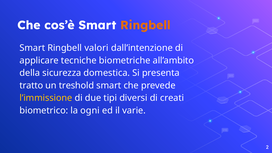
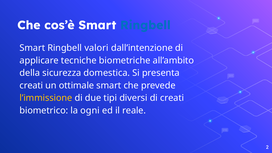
Ringbell colour: orange -> blue (145, 25)
tratto: tratto -> creati (31, 85)
treshold: treshold -> ottimale (76, 85)
varie: varie -> reale (134, 110)
